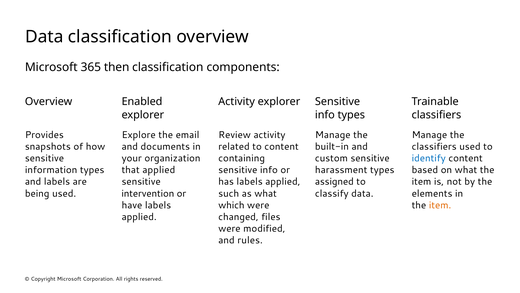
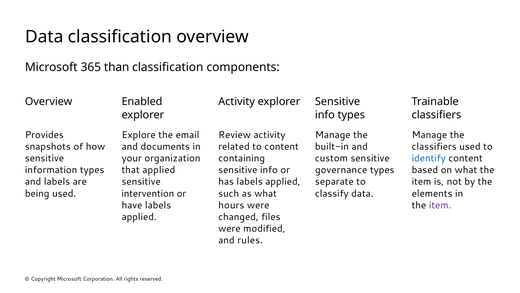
then: then -> than (117, 67)
harassment: harassment -> governance (341, 170)
assigned: assigned -> separate (334, 181)
which: which -> hours (231, 205)
item colour: orange -> purple (440, 205)
